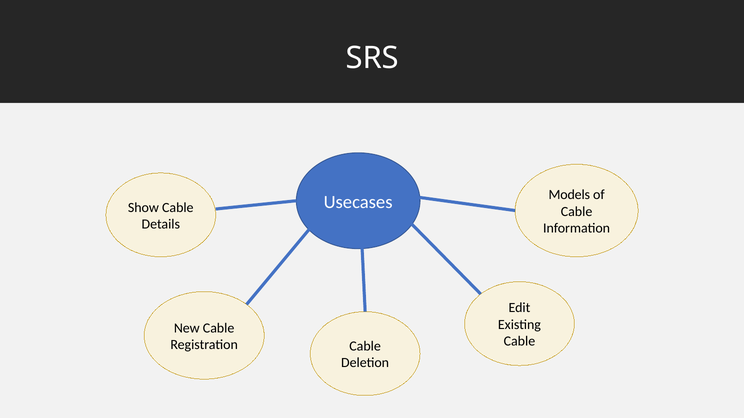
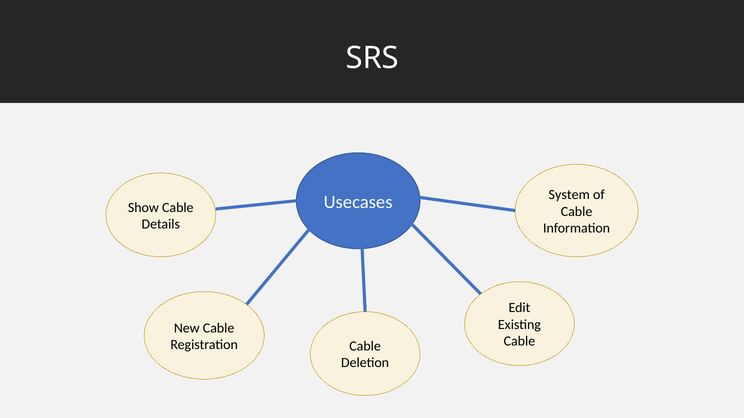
Models: Models -> System (569, 195)
